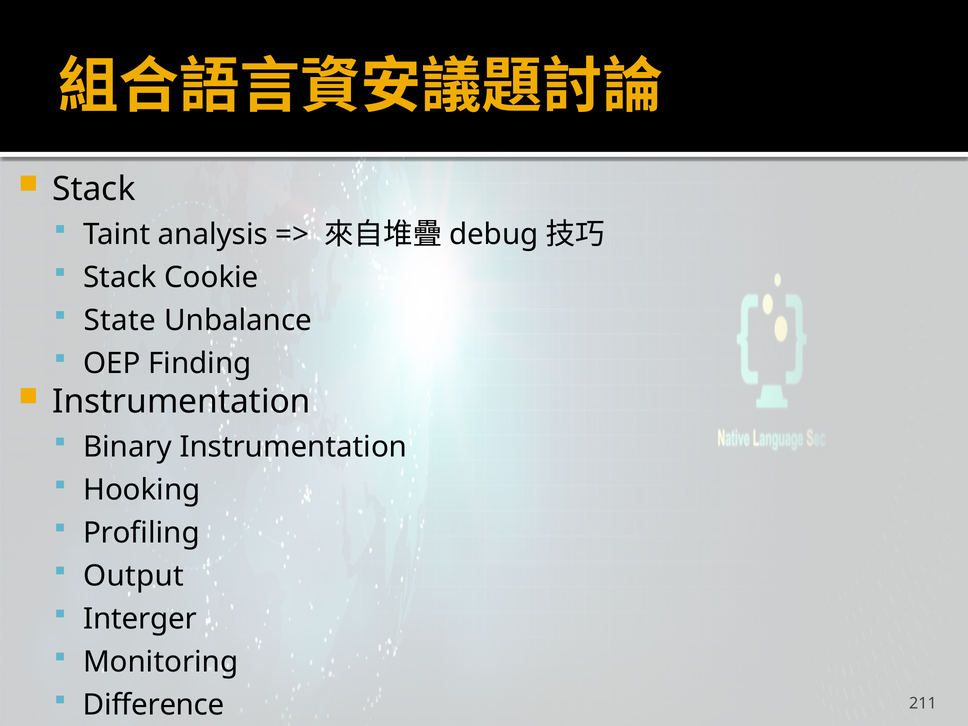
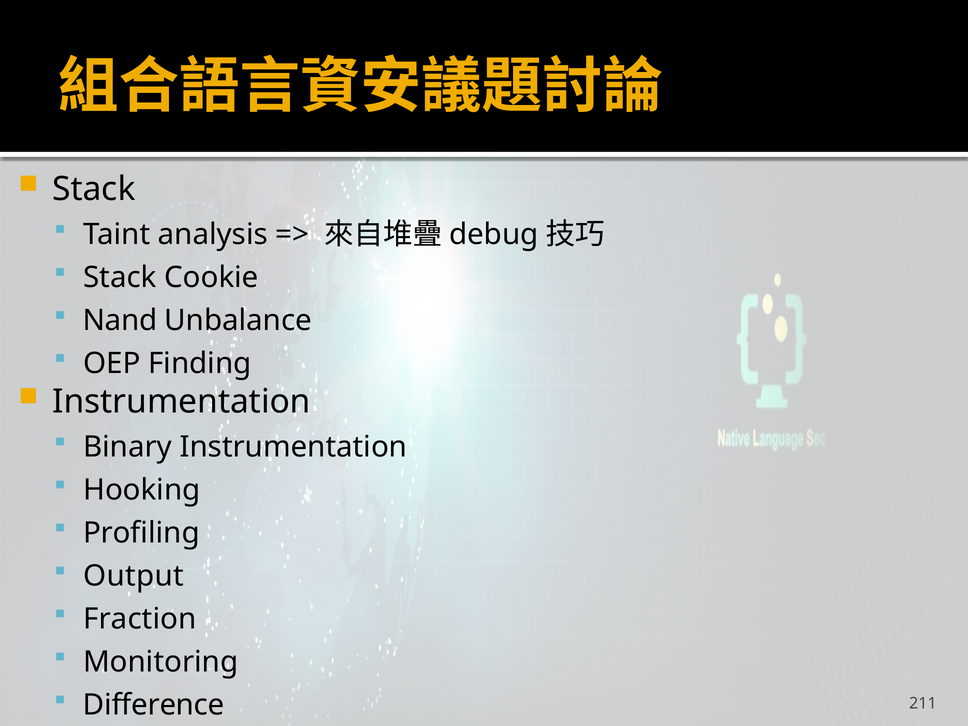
State: State -> Nand (120, 321)
Interger: Interger -> Fraction (140, 619)
